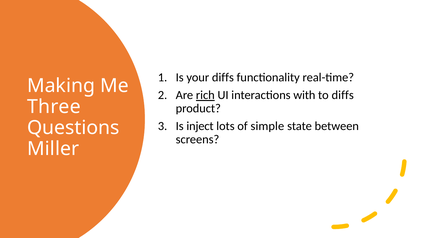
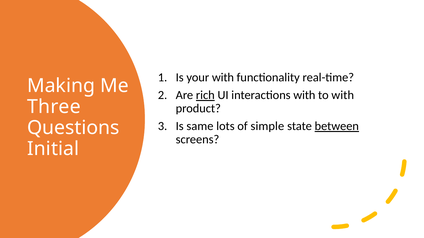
your diffs: diffs -> with (223, 78)
to diffs: diffs -> with (343, 95)
inject: inject -> same (200, 126)
between underline: none -> present (337, 126)
Miller: Miller -> Initial (53, 149)
